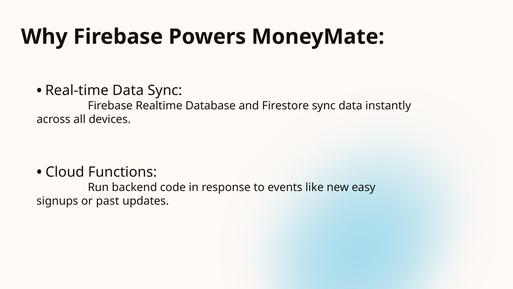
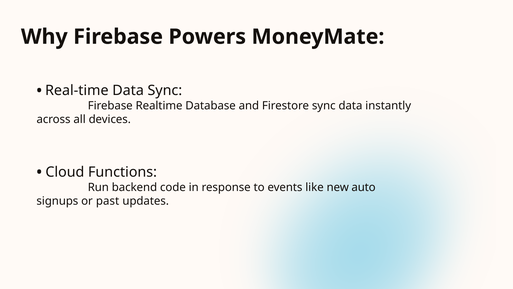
easy: easy -> auto (364, 187)
